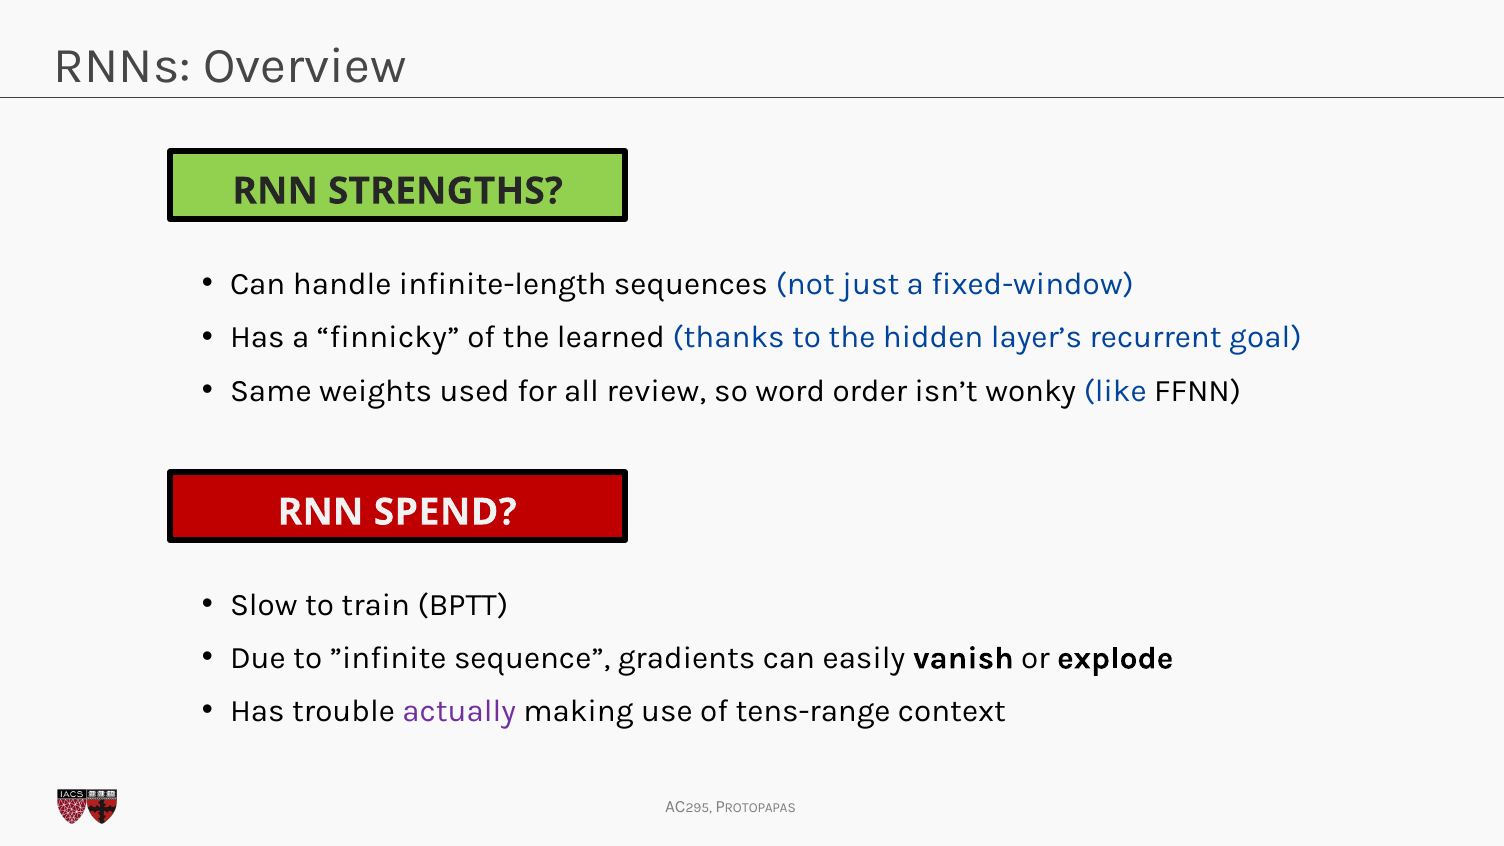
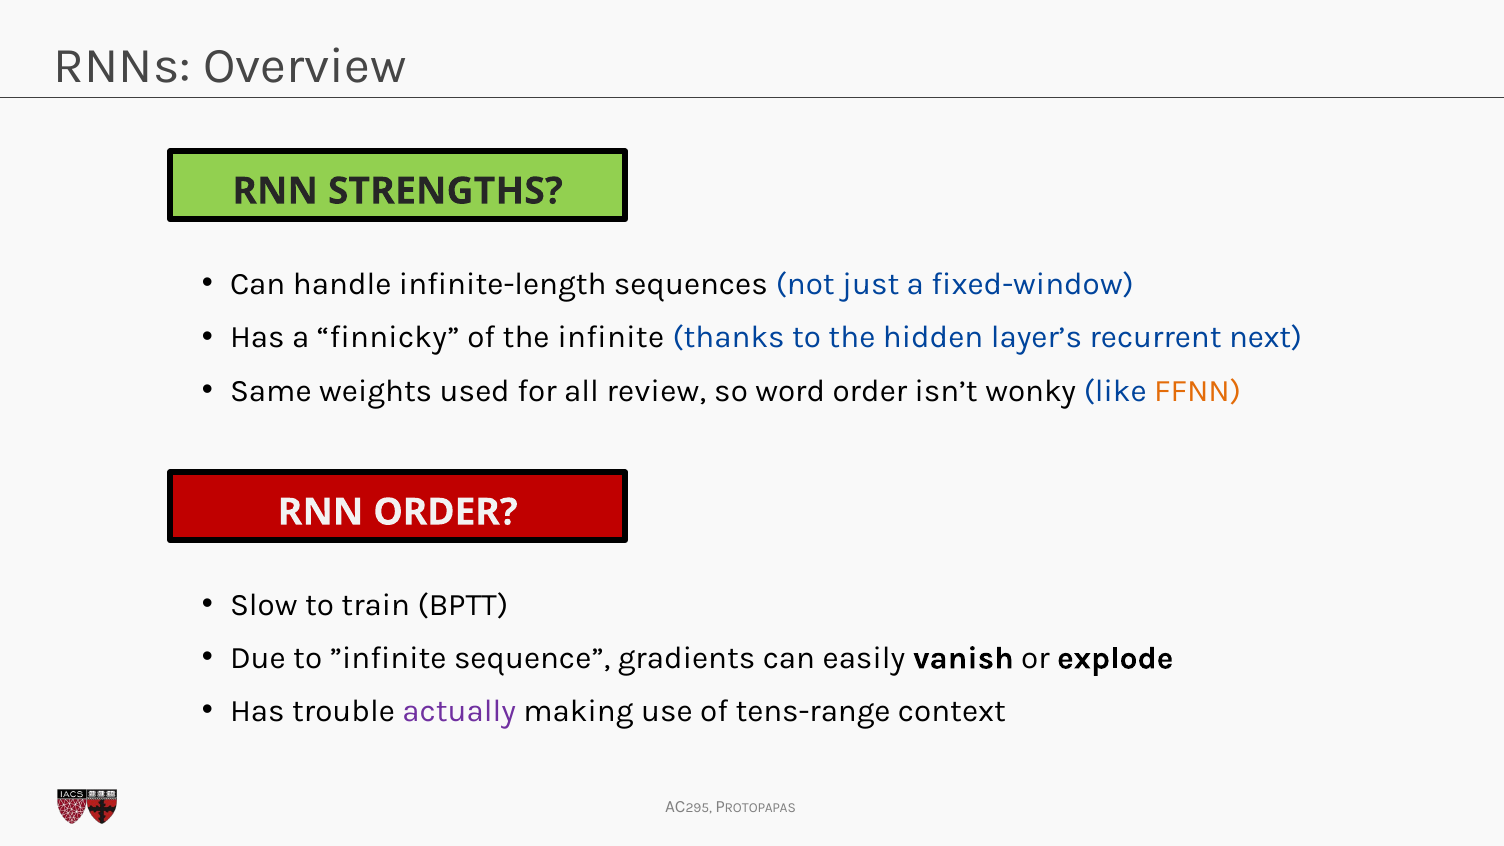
learned: learned -> infinite (611, 338)
goal: goal -> next (1266, 338)
FFNN colour: black -> orange (1198, 391)
RNN SPEND: SPEND -> ORDER (445, 512)
